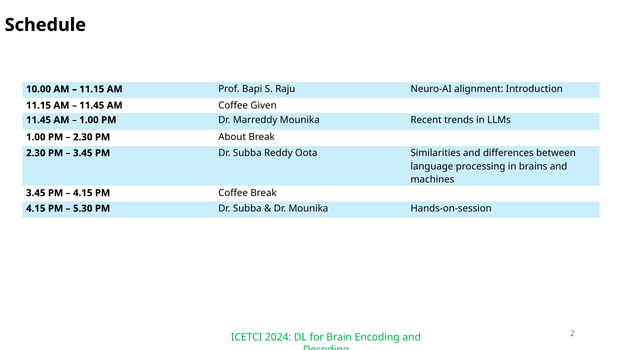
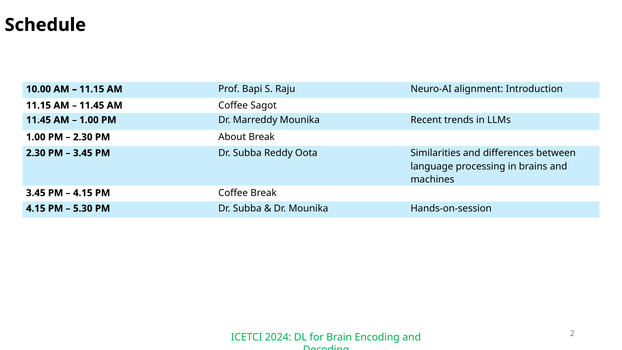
Given: Given -> Sagot (264, 105)
